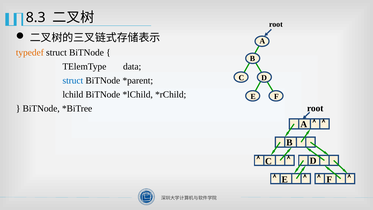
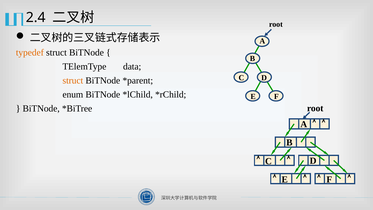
8.3: 8.3 -> 2.4 (36, 18)
struct colour: blue -> orange (73, 80)
lchild: lchild -> enum (73, 94)
